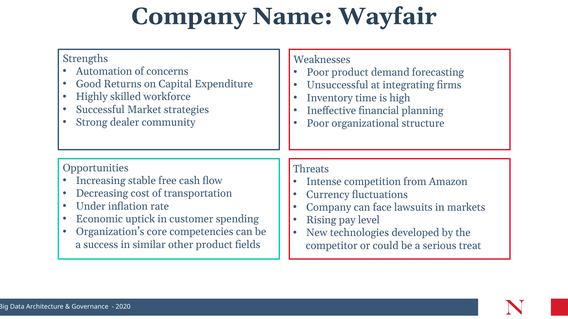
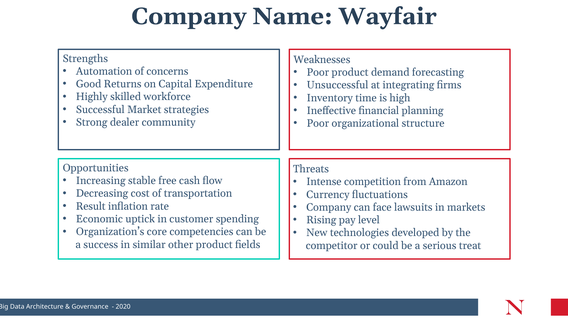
Under: Under -> Result (91, 207)
